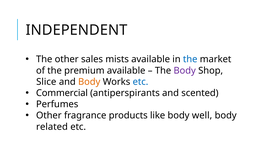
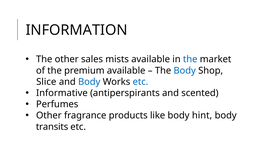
INDEPENDENT: INDEPENDENT -> INFORMATION (77, 30)
Body colour: purple -> blue (185, 70)
Body colour: orange -> blue (89, 82)
Commercial: Commercial -> Informative (62, 93)
well: well -> hint (202, 115)
related: related -> transits (52, 126)
